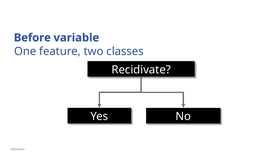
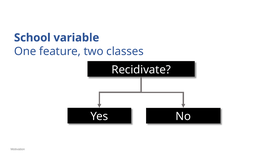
Before: Before -> School (32, 38)
